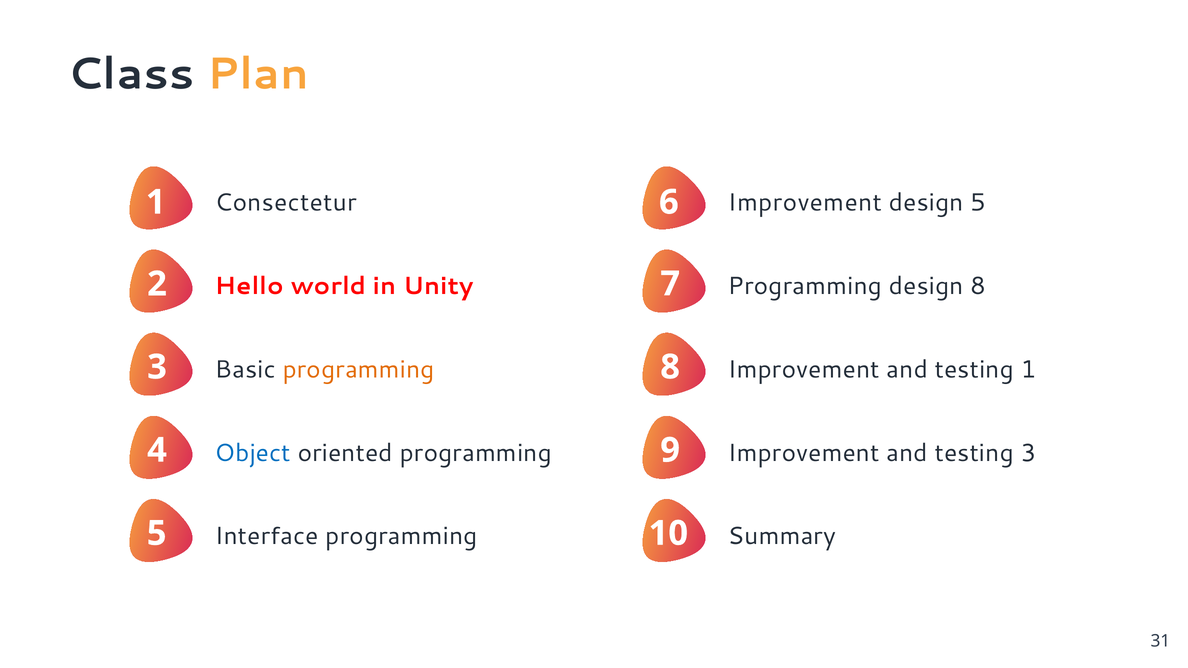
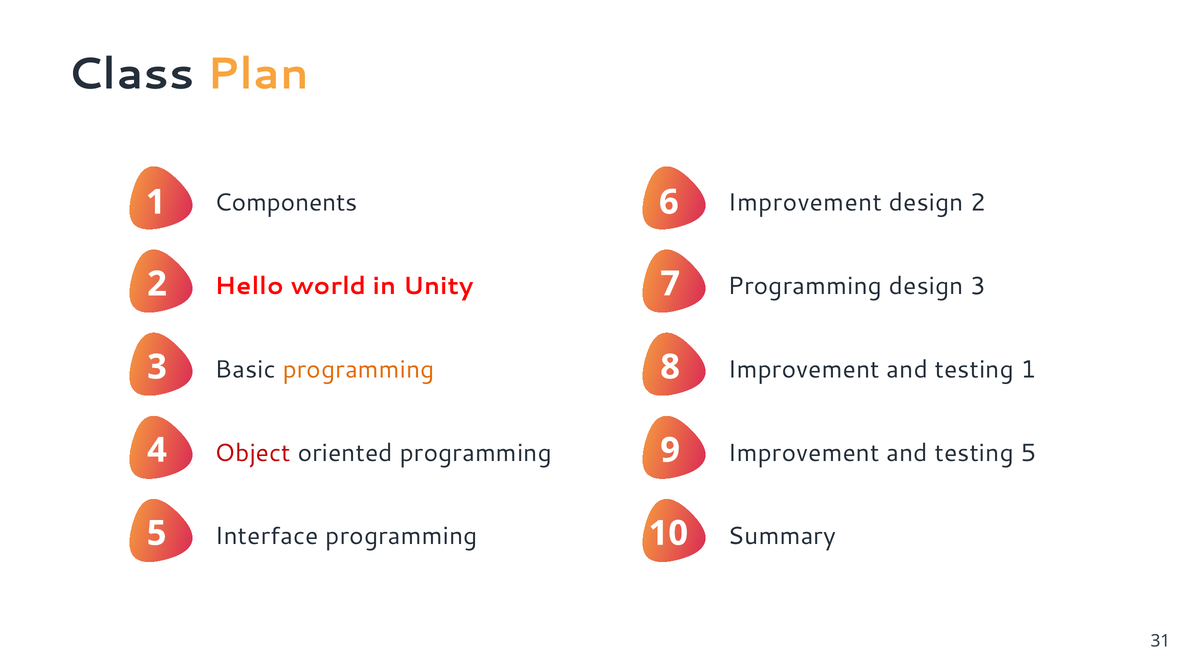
design 5: 5 -> 2 (978, 203)
Consectetur: Consectetur -> Components (286, 203)
design 8: 8 -> 3 (978, 286)
Object colour: blue -> red (253, 453)
testing 3: 3 -> 5 (1028, 453)
